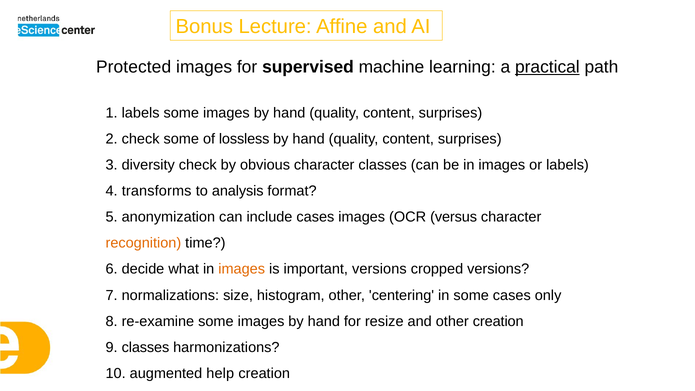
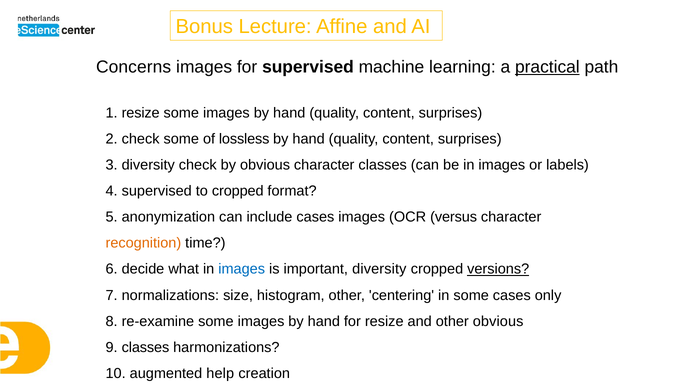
Protected: Protected -> Concerns (134, 67)
1 labels: labels -> resize (141, 113)
4 transforms: transforms -> supervised (157, 191)
to analysis: analysis -> cropped (238, 191)
images colour: orange -> blue (242, 269)
important versions: versions -> diversity (379, 269)
versions underline: none -> present (498, 269)
other creation: creation -> obvious (498, 321)
